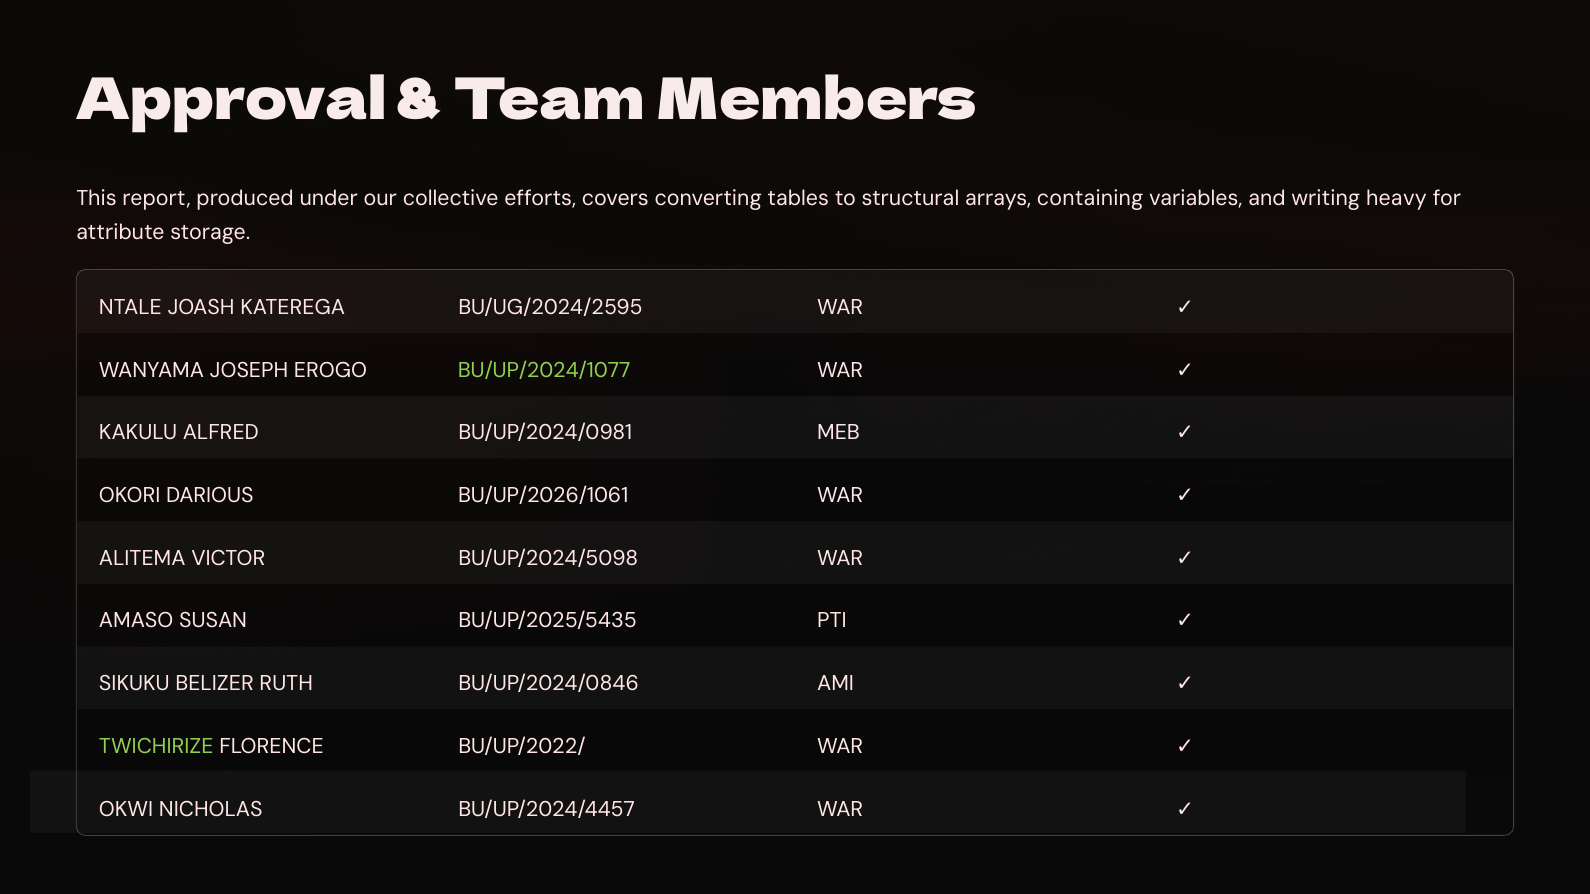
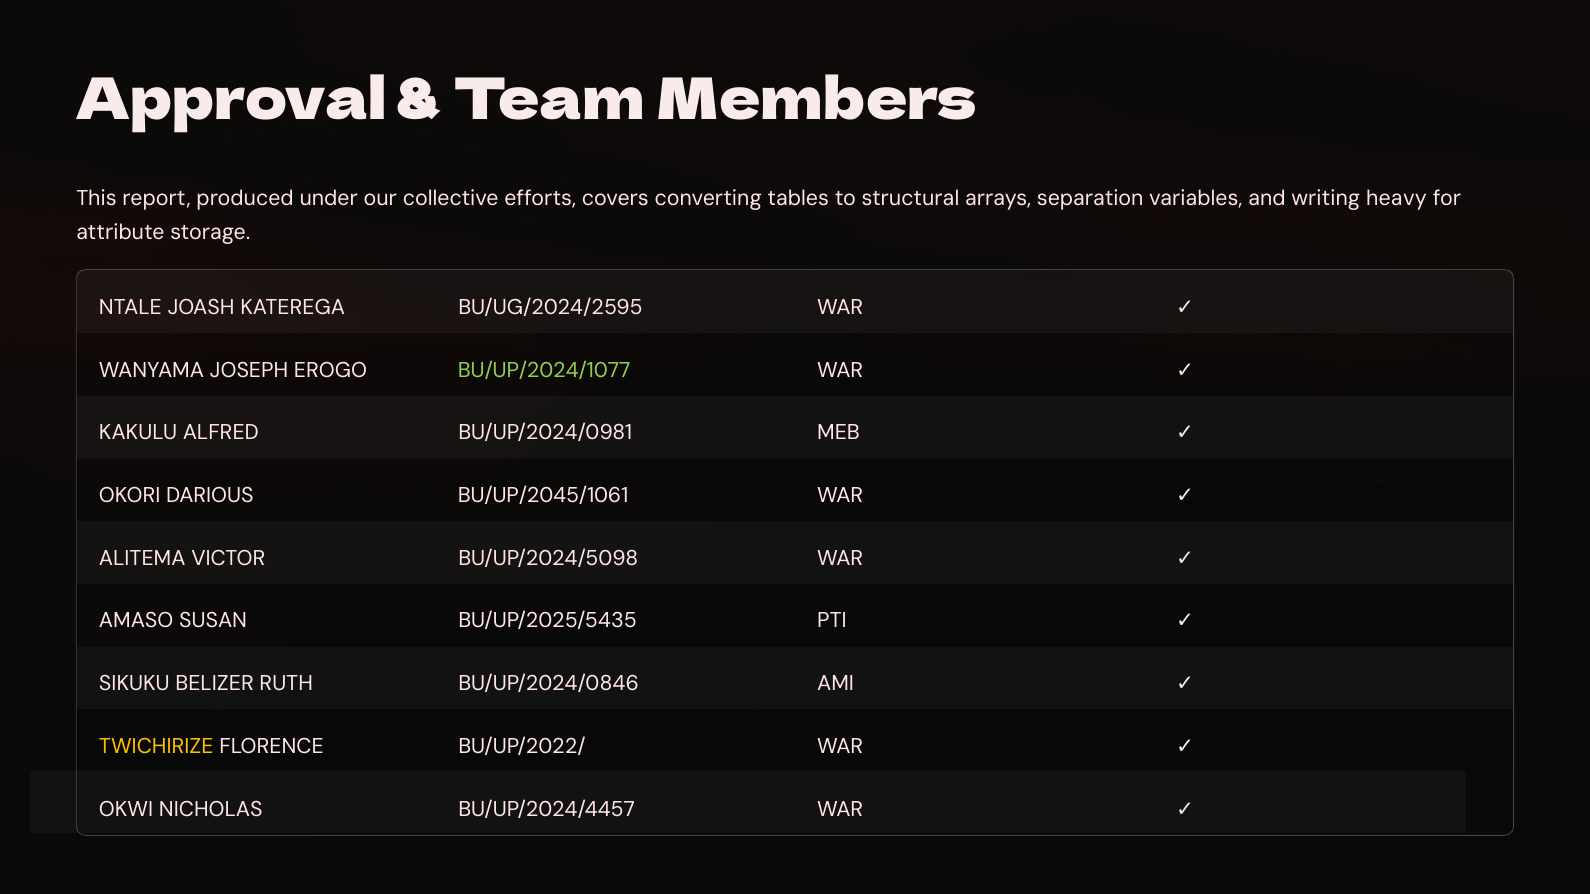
containing: containing -> separation (1090, 198)
BU/UP/2026/1061: BU/UP/2026/1061 -> BU/UP/2045/1061 (543, 496)
TWICHIRIZE colour: light green -> yellow (156, 747)
